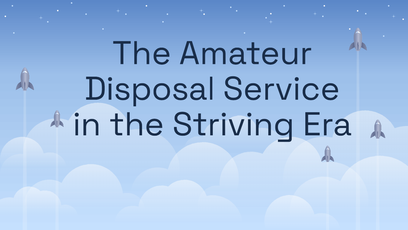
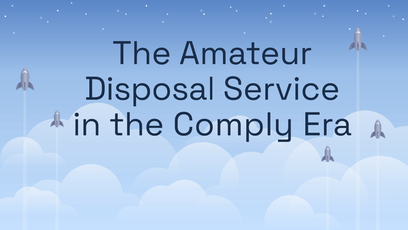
Striving: Striving -> Comply (233, 124)
